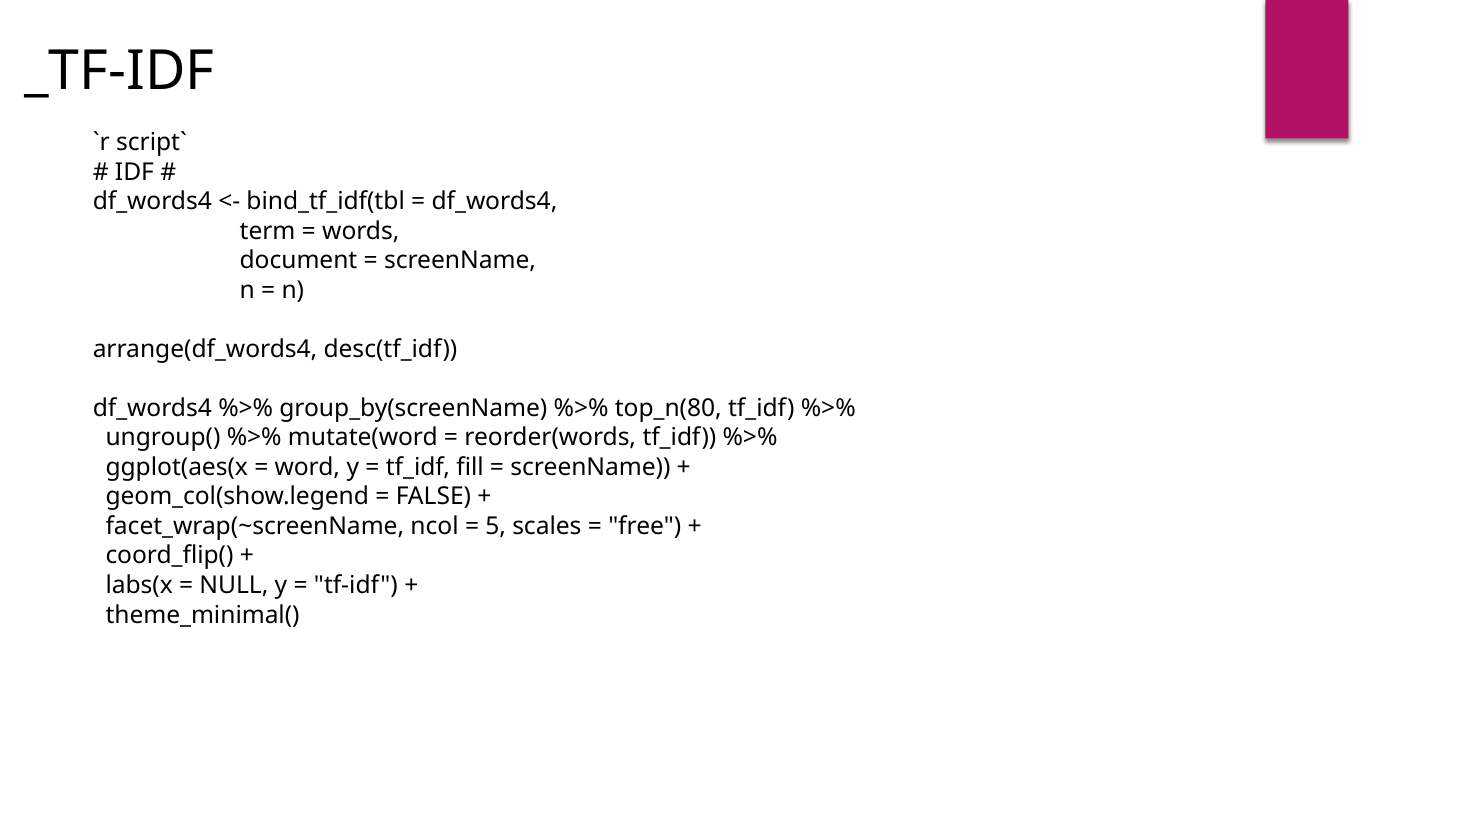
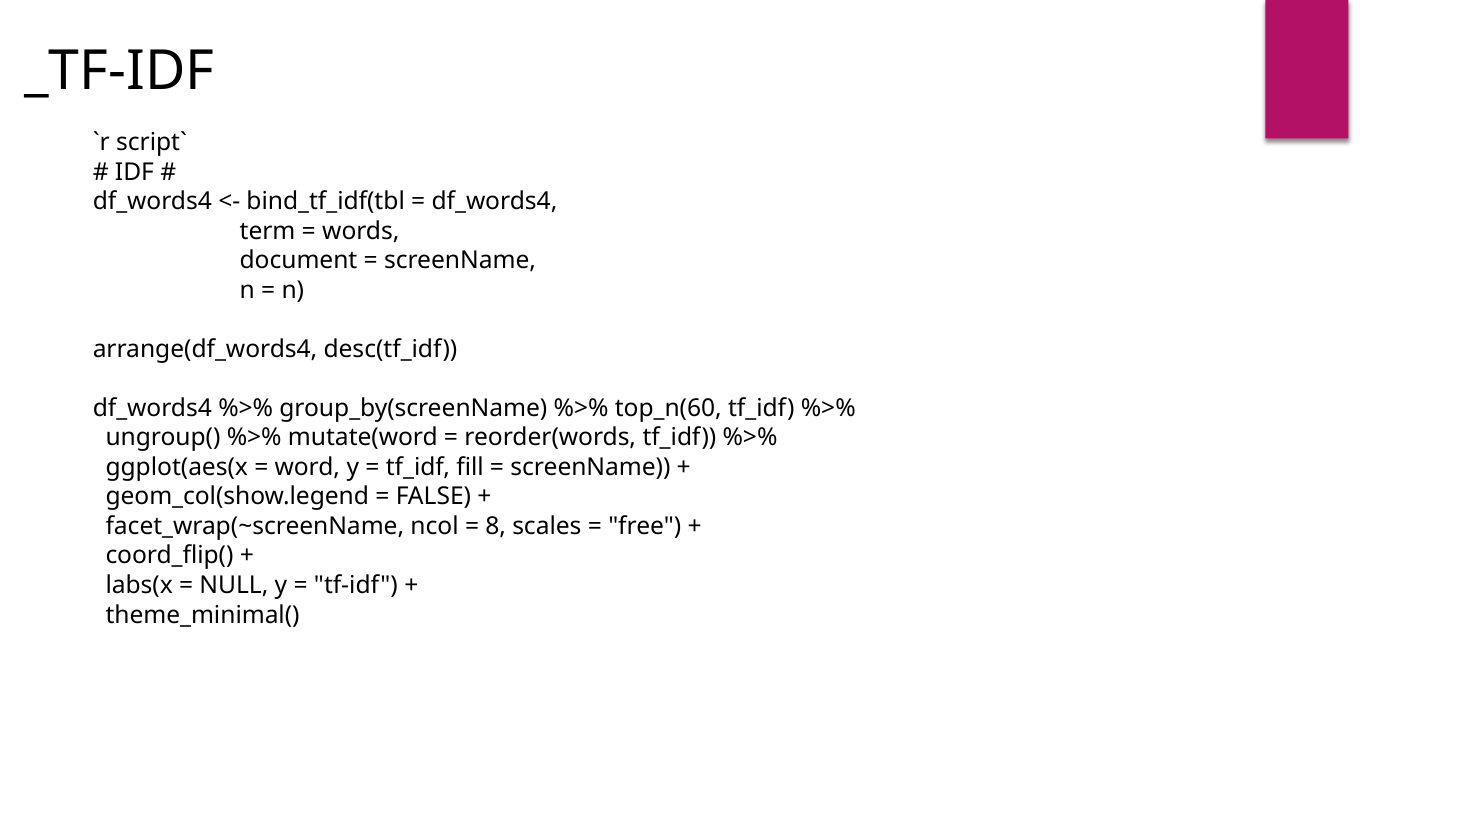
top_n(80: top_n(80 -> top_n(60 (668, 408)
5: 5 -> 8 (496, 527)
